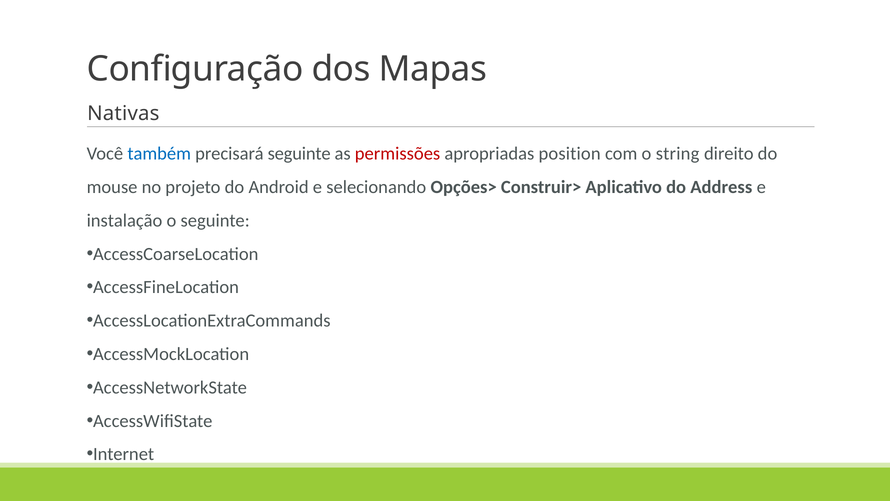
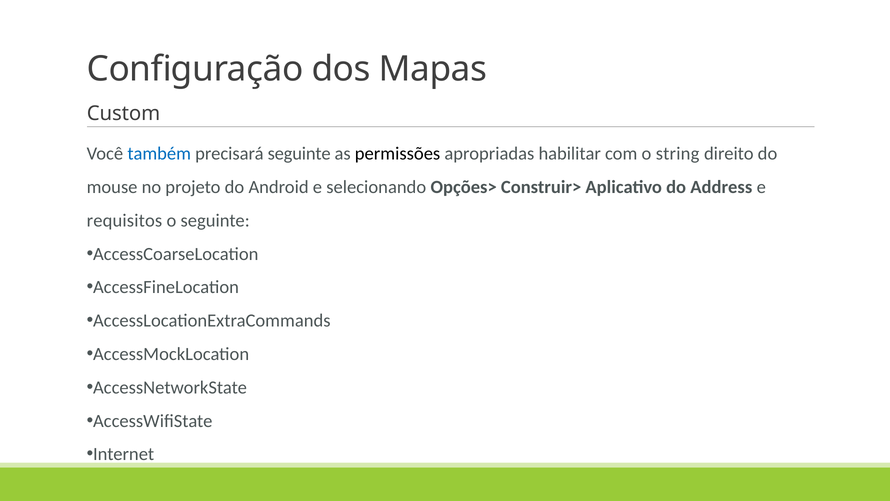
Nativas: Nativas -> Custom (123, 114)
permissões colour: red -> black (398, 154)
position: position -> habilitar (570, 154)
instalação: instalação -> requisitos (124, 220)
